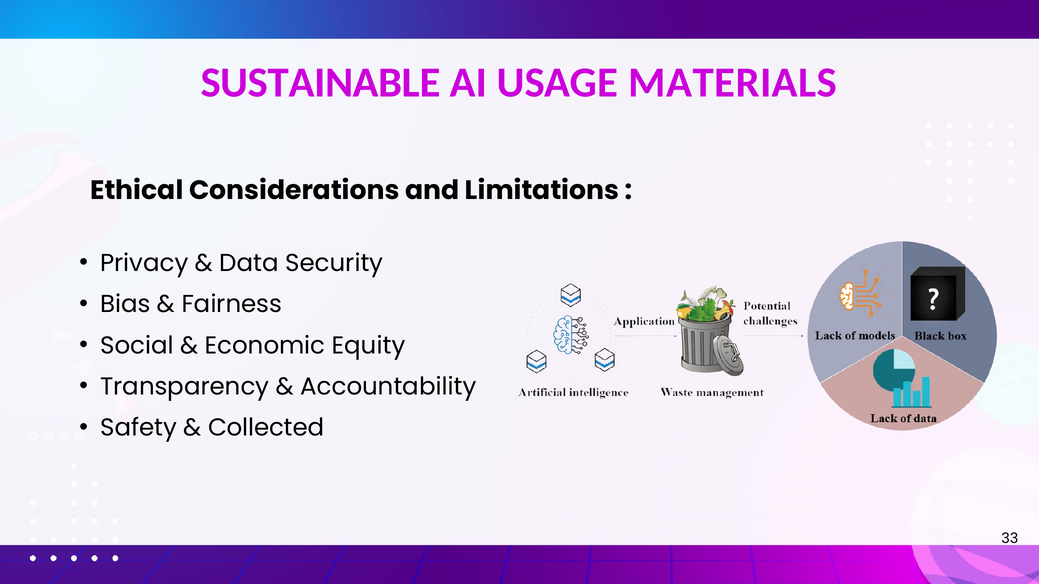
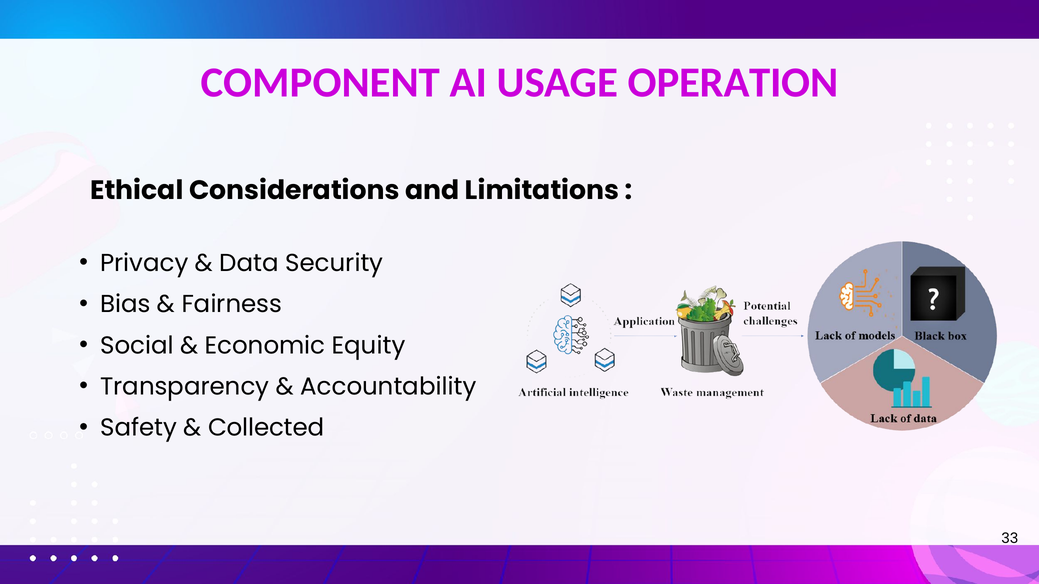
SUSTAINABLE: SUSTAINABLE -> COMPONENT (320, 83)
MATERIALS: MATERIALS -> OPERATION (733, 83)
